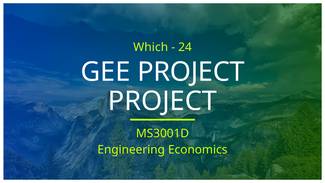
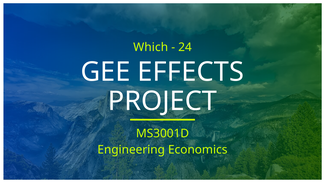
GEE PROJECT: PROJECT -> EFFECTS (191, 72)
